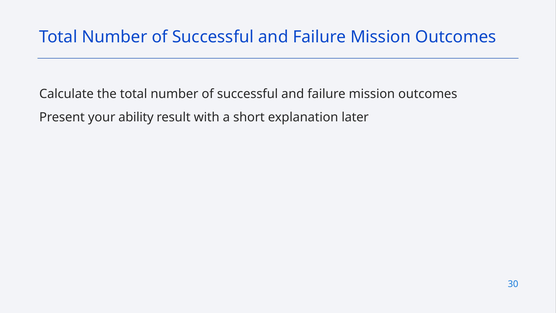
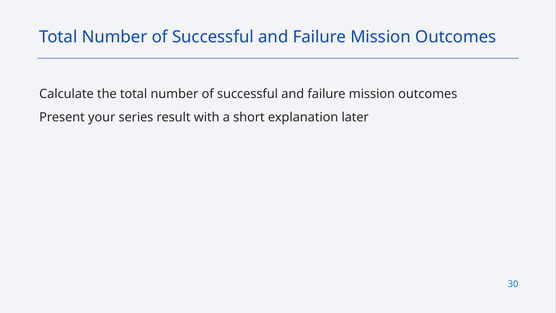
ability: ability -> series (136, 117)
